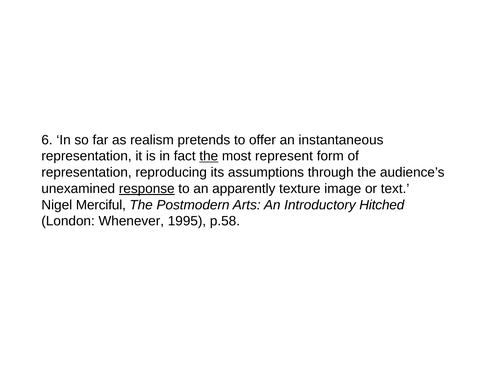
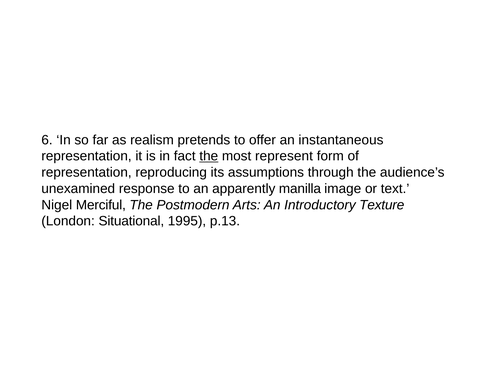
response underline: present -> none (147, 189)
texture: texture -> manilla (300, 189)
Hitched: Hitched -> Texture (382, 205)
Whenever: Whenever -> Situational (131, 221)
p.58: p.58 -> p.13 (225, 221)
